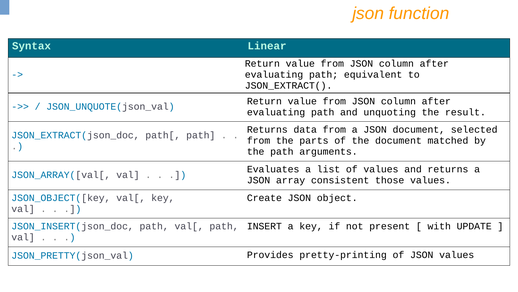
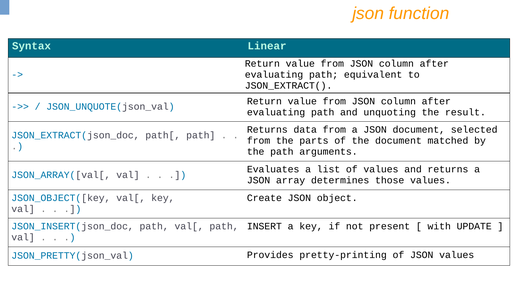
consistent: consistent -> determines (340, 180)
